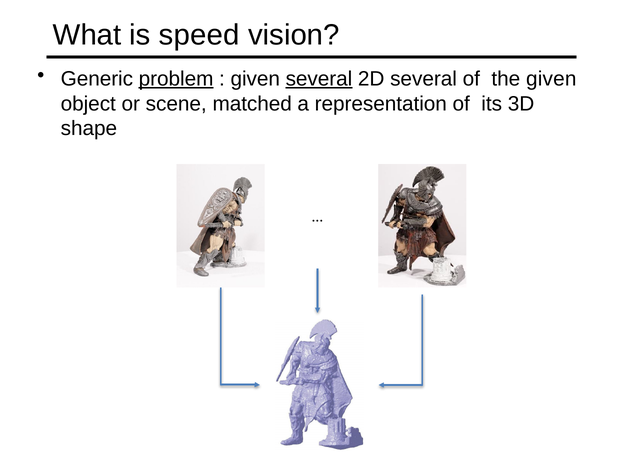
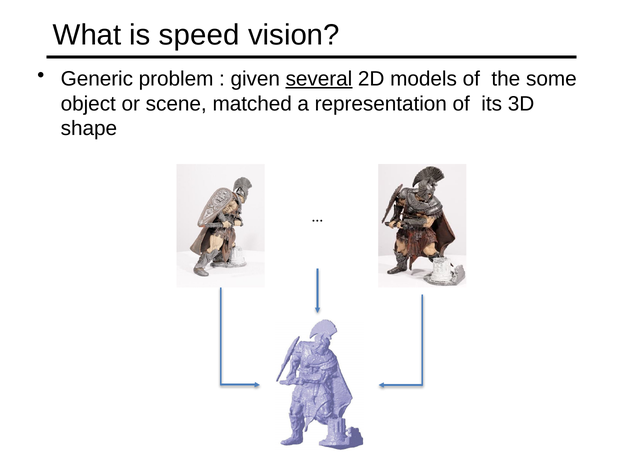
problem underline: present -> none (176, 79)
2D several: several -> models (424, 79)
the given: given -> some (551, 79)
